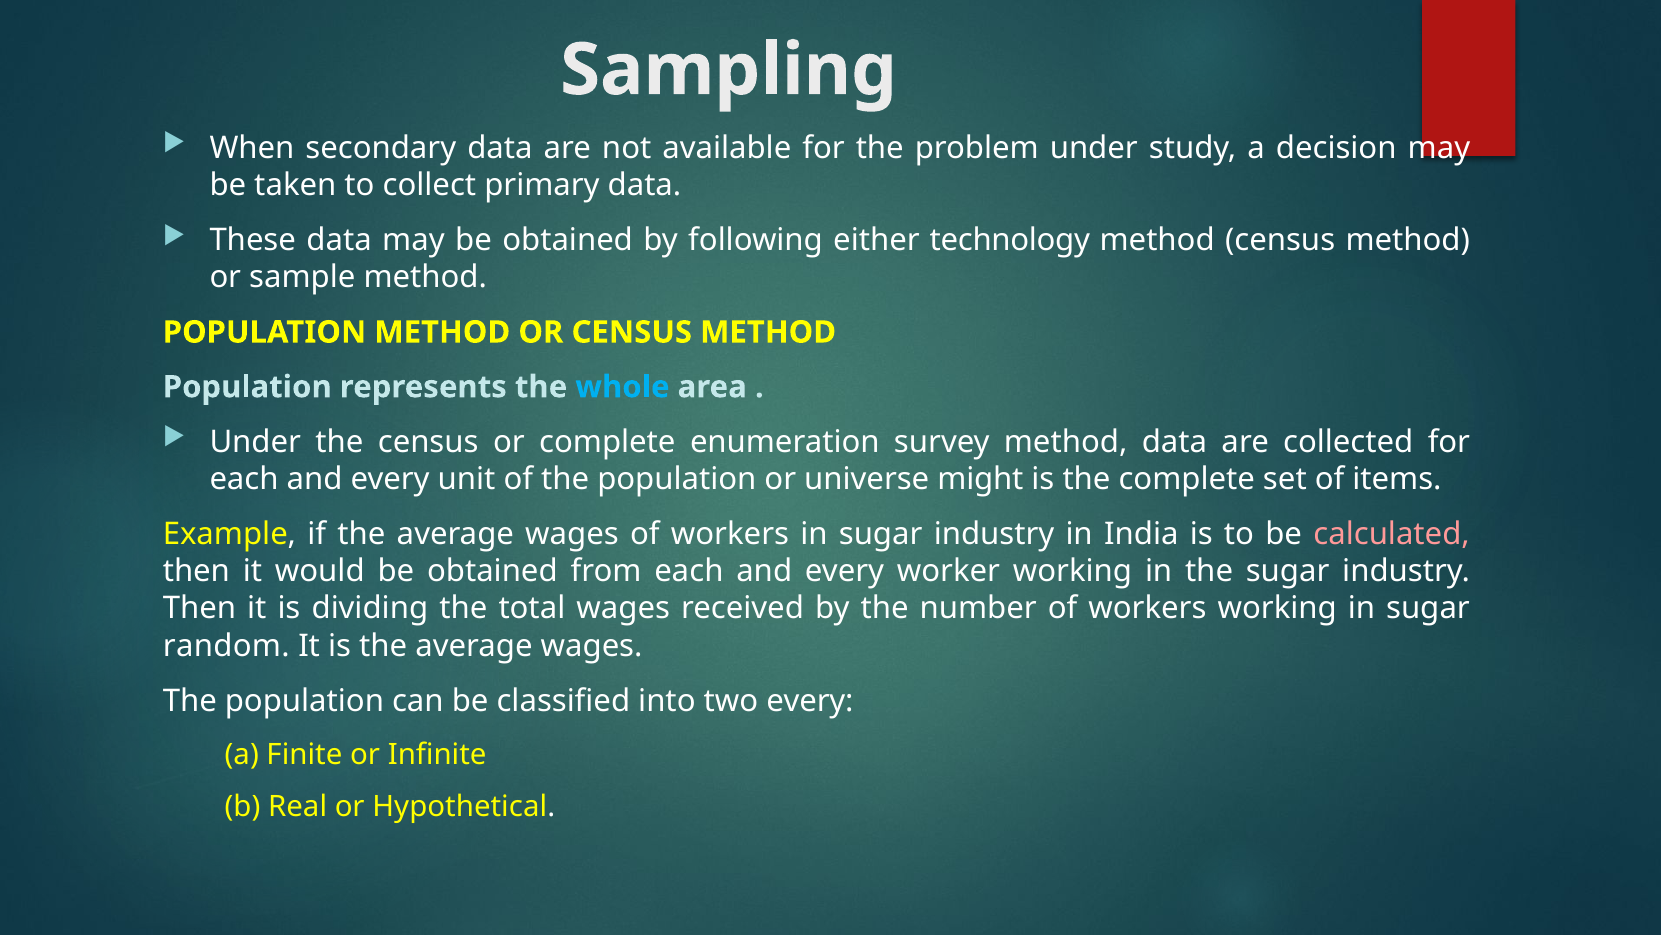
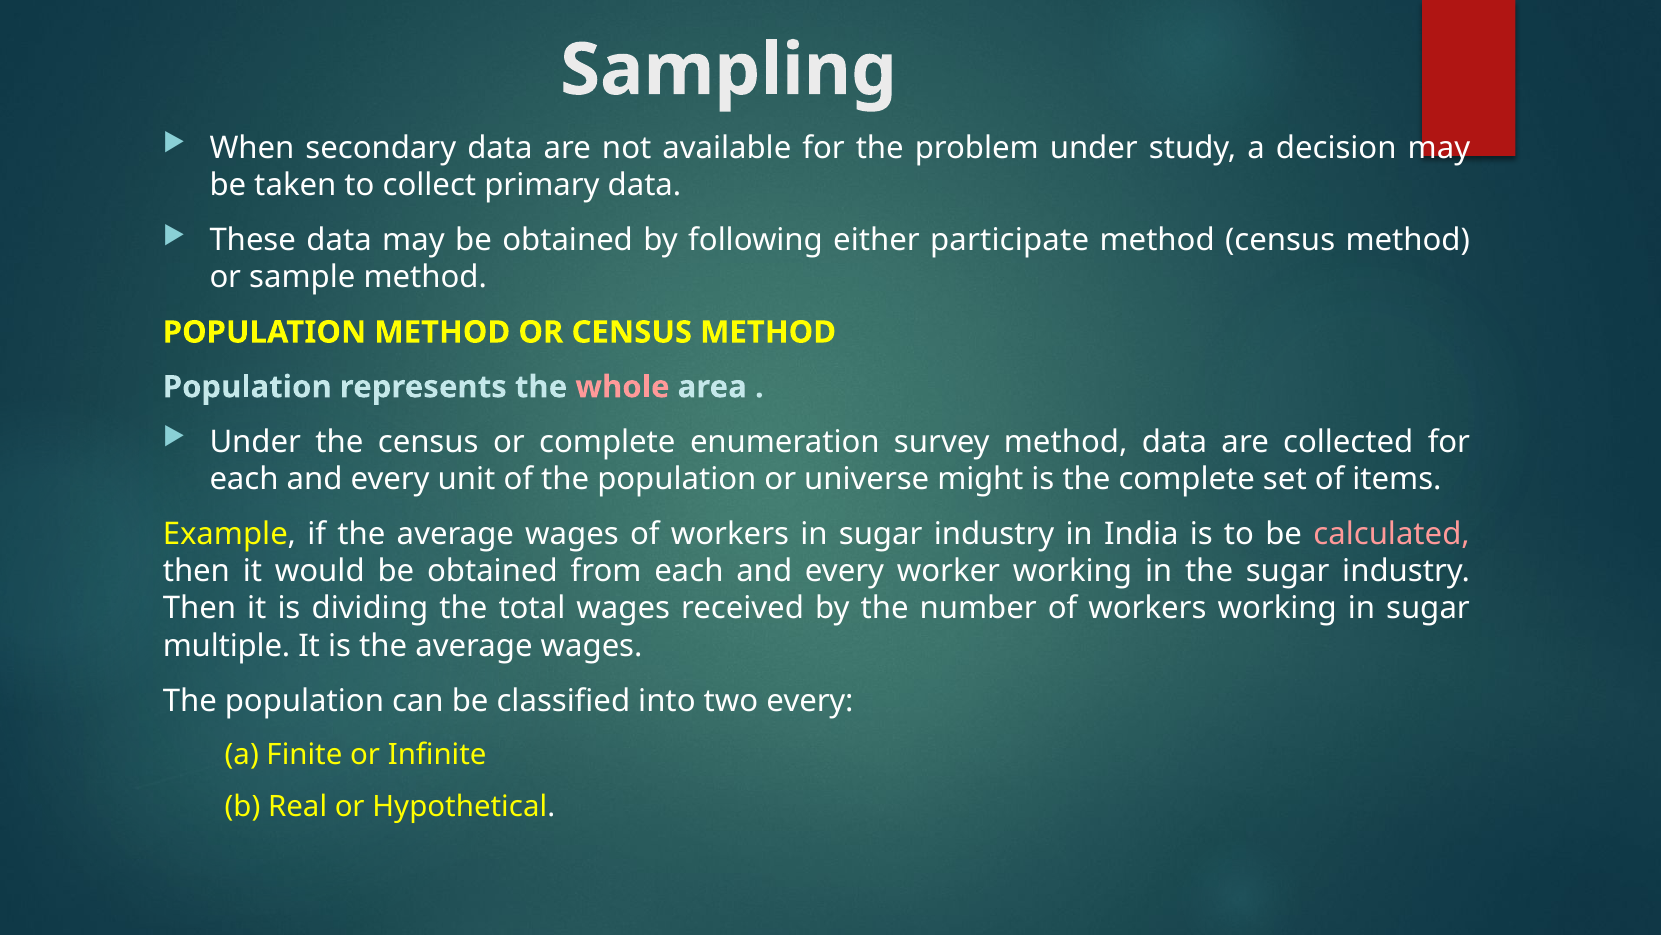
technology: technology -> participate (1010, 240)
whole colour: light blue -> pink (622, 387)
random: random -> multiple (227, 646)
